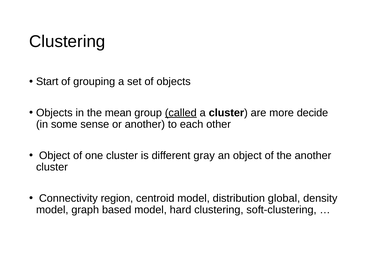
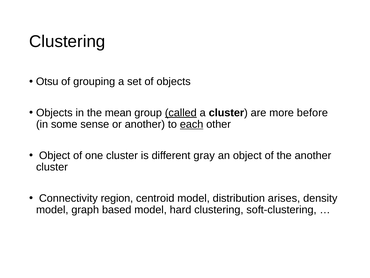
Start: Start -> Otsu (47, 81)
decide: decide -> before (312, 113)
each underline: none -> present (192, 124)
global: global -> arises (284, 198)
